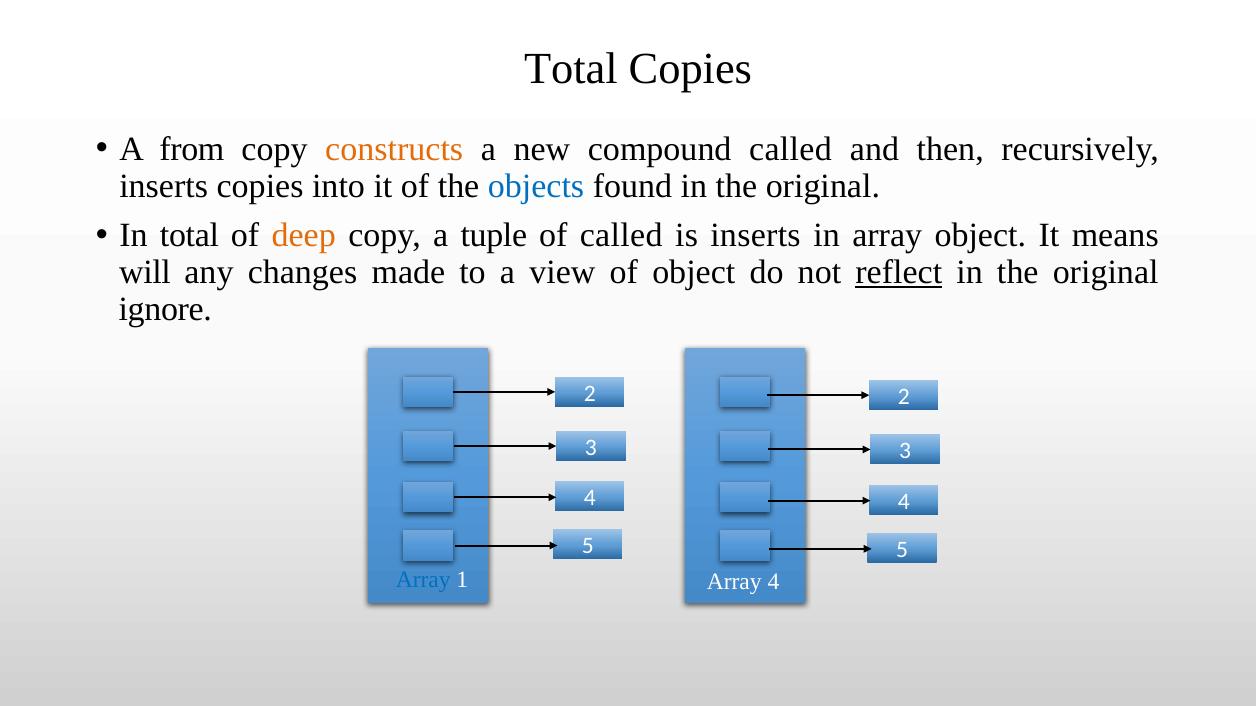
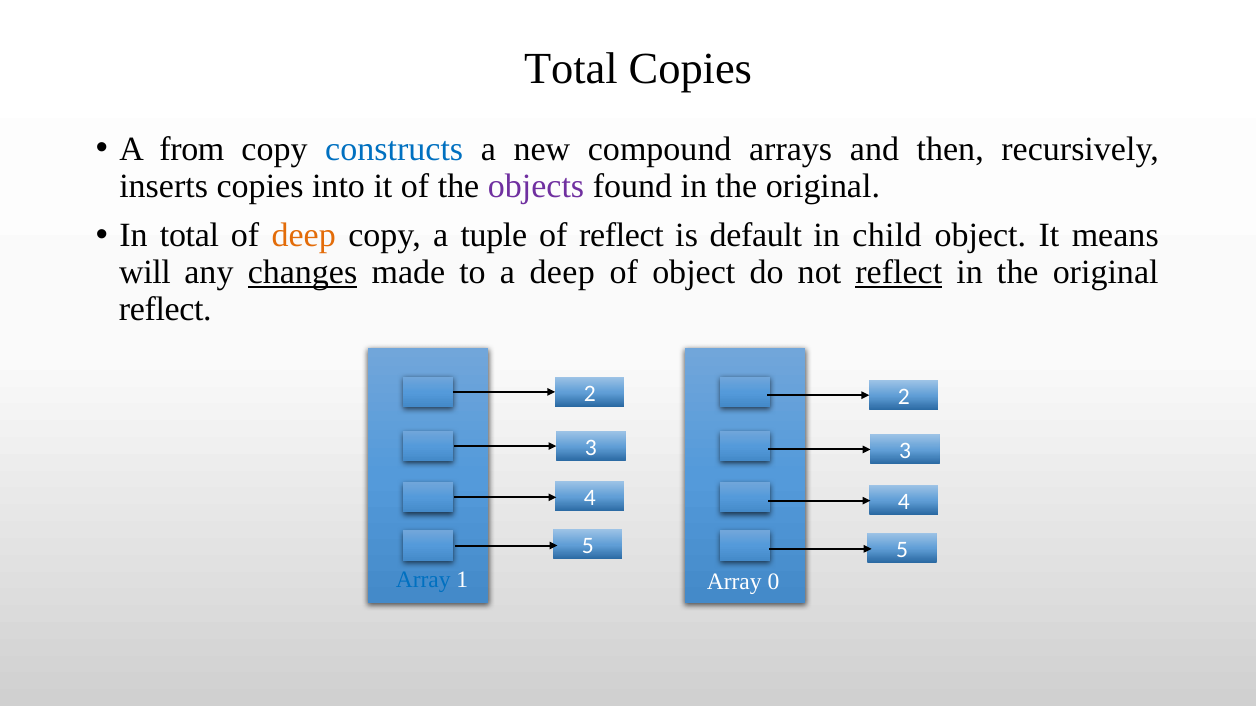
constructs colour: orange -> blue (394, 149)
compound called: called -> arrays (791, 149)
objects colour: blue -> purple (536, 186)
of called: called -> reflect (622, 236)
is inserts: inserts -> default (756, 236)
in array: array -> child (887, 236)
changes underline: none -> present (303, 273)
a view: view -> deep (562, 273)
ignore: ignore -> reflect (165, 310)
Array 4: 4 -> 0 (773, 582)
